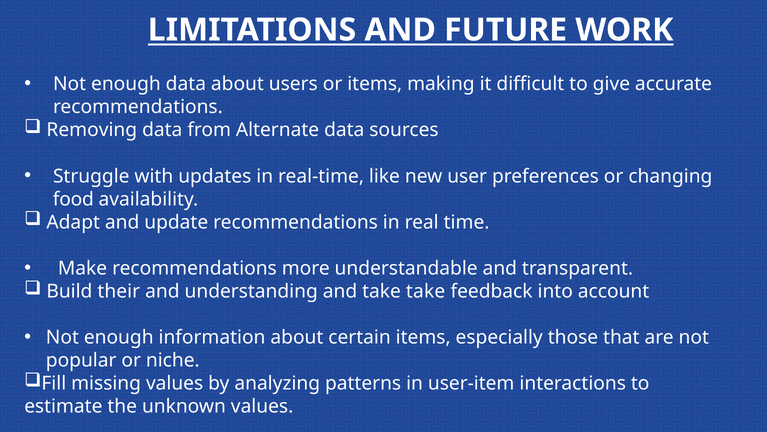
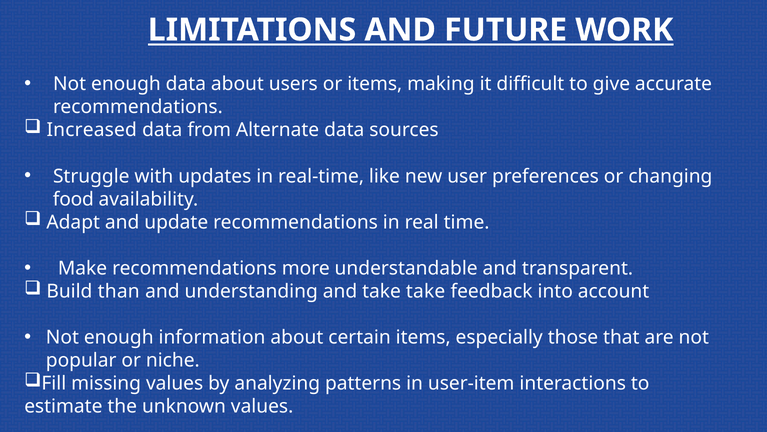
Removing: Removing -> Increased (92, 130)
their: their -> than (119, 291)
